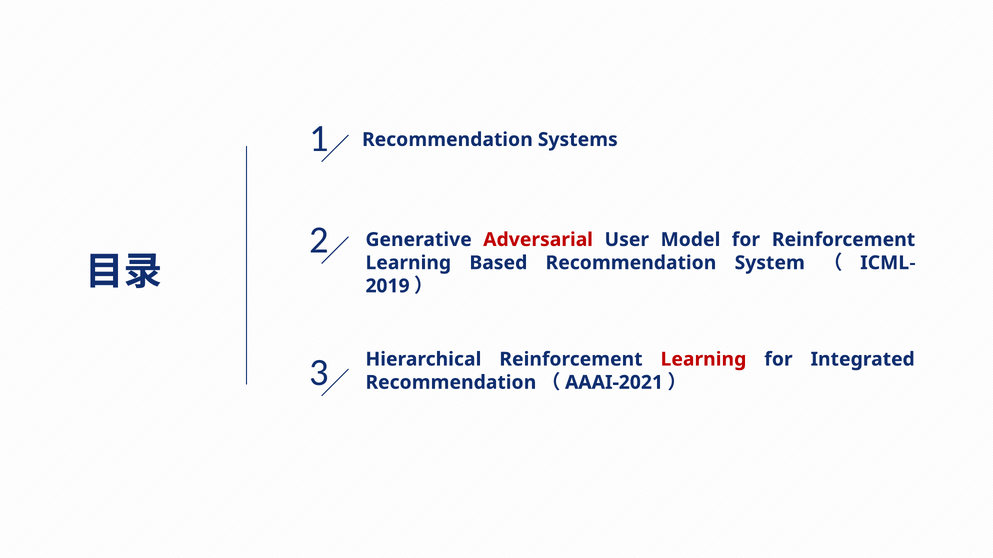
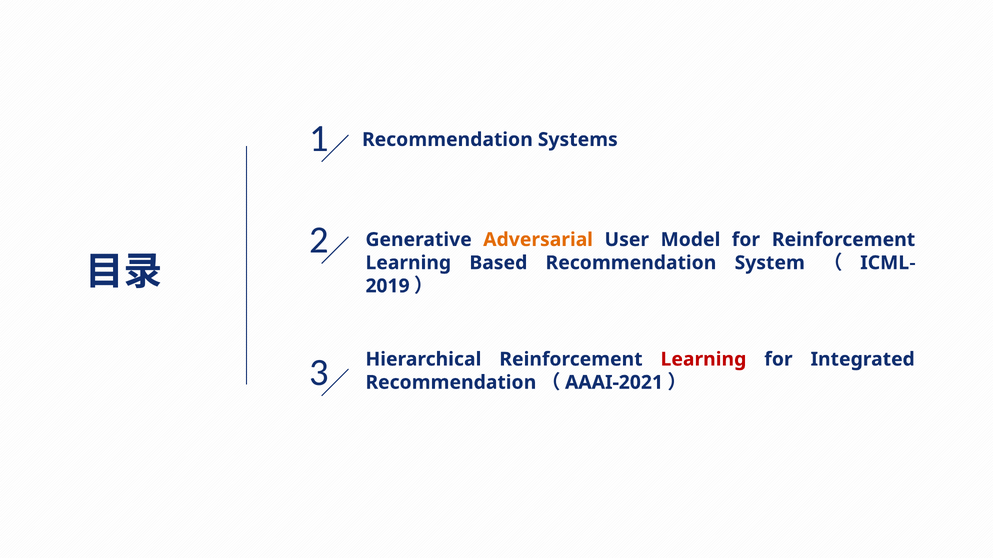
Adversarial colour: red -> orange (538, 240)
